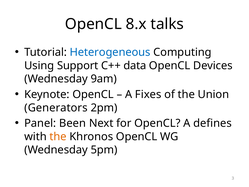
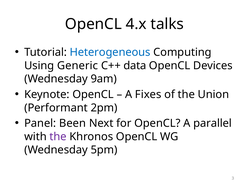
8.x: 8.x -> 4.x (136, 24)
Support: Support -> Generic (78, 66)
Generators: Generators -> Performant (56, 108)
defines: defines -> parallel (213, 123)
the colour: orange -> purple (58, 136)
